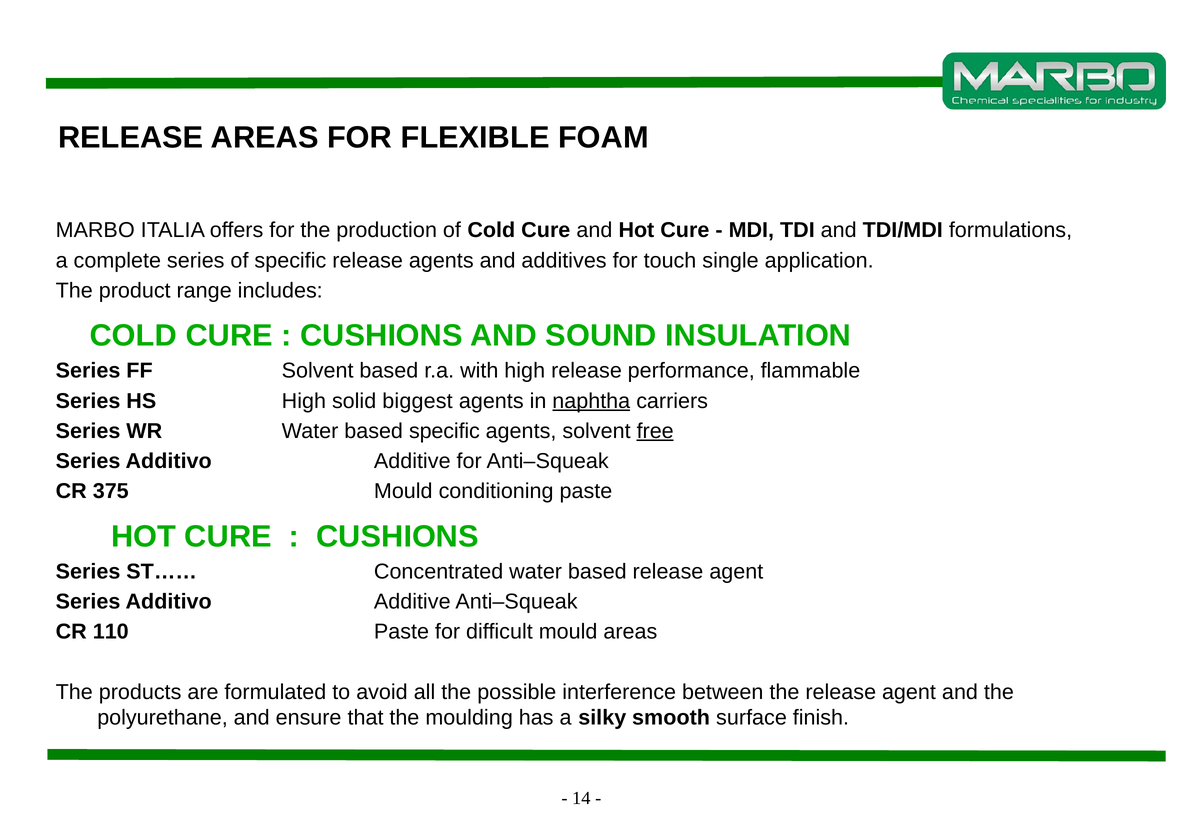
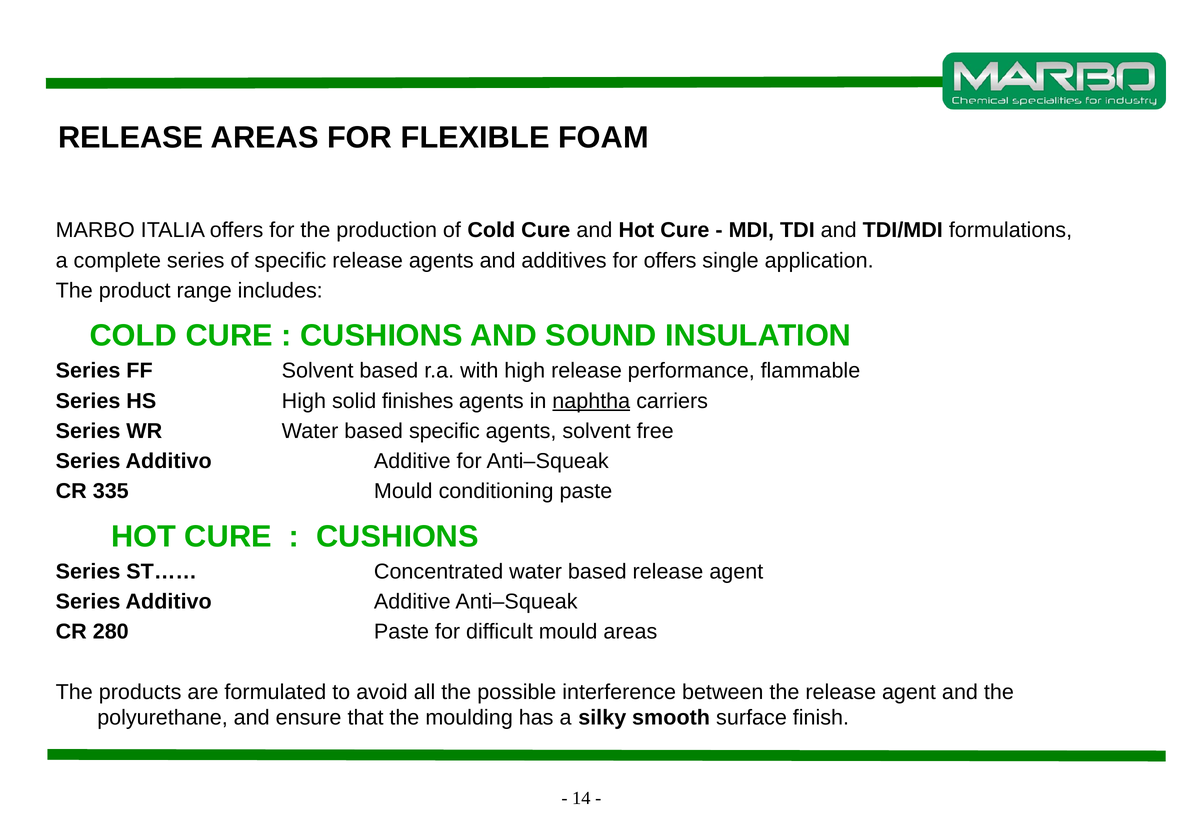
for touch: touch -> offers (670, 261)
biggest: biggest -> finishes (418, 401)
free underline: present -> none (655, 431)
375: 375 -> 335 (111, 491)
110: 110 -> 280 (111, 632)
